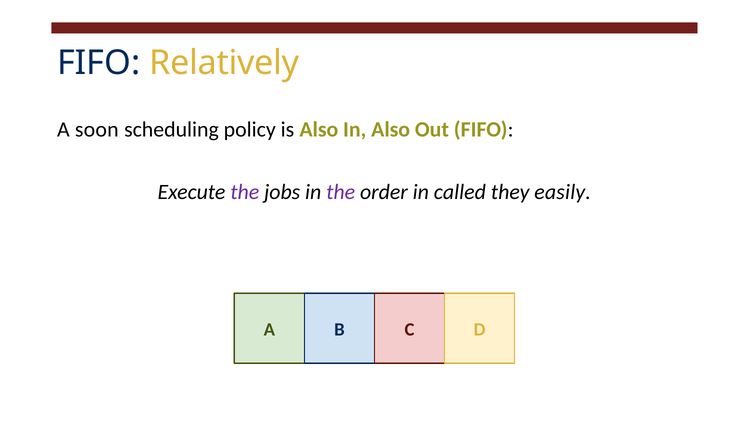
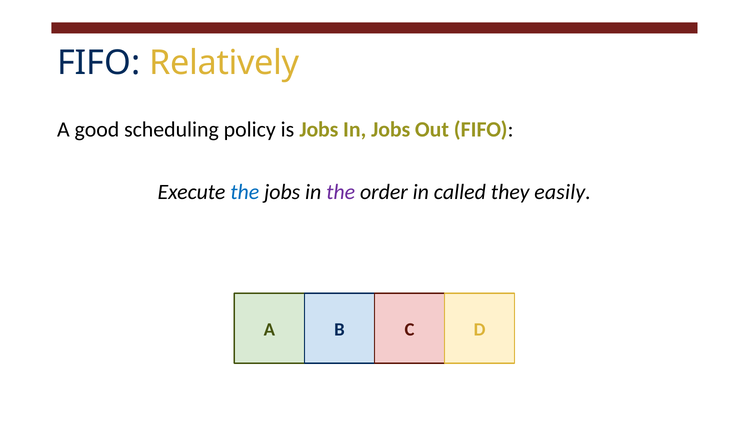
soon: soon -> good (97, 129)
is Also: Also -> Jobs (319, 129)
In Also: Also -> Jobs (391, 129)
the colour: purple -> blue (245, 192)
